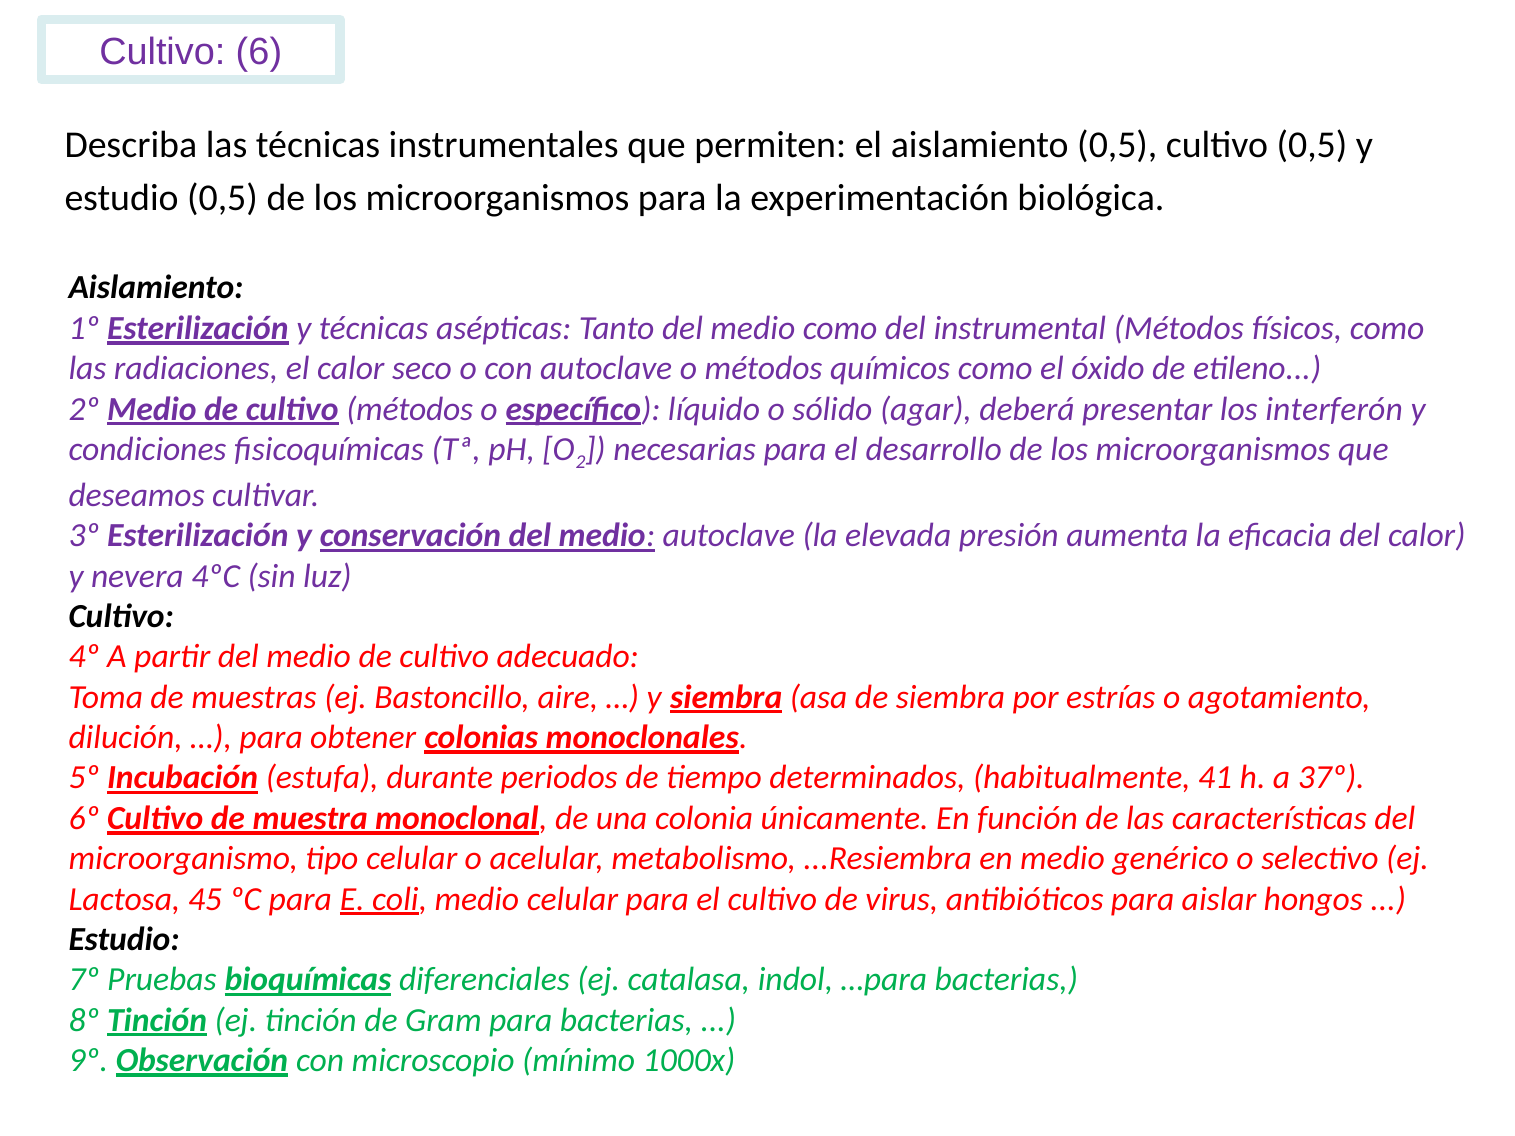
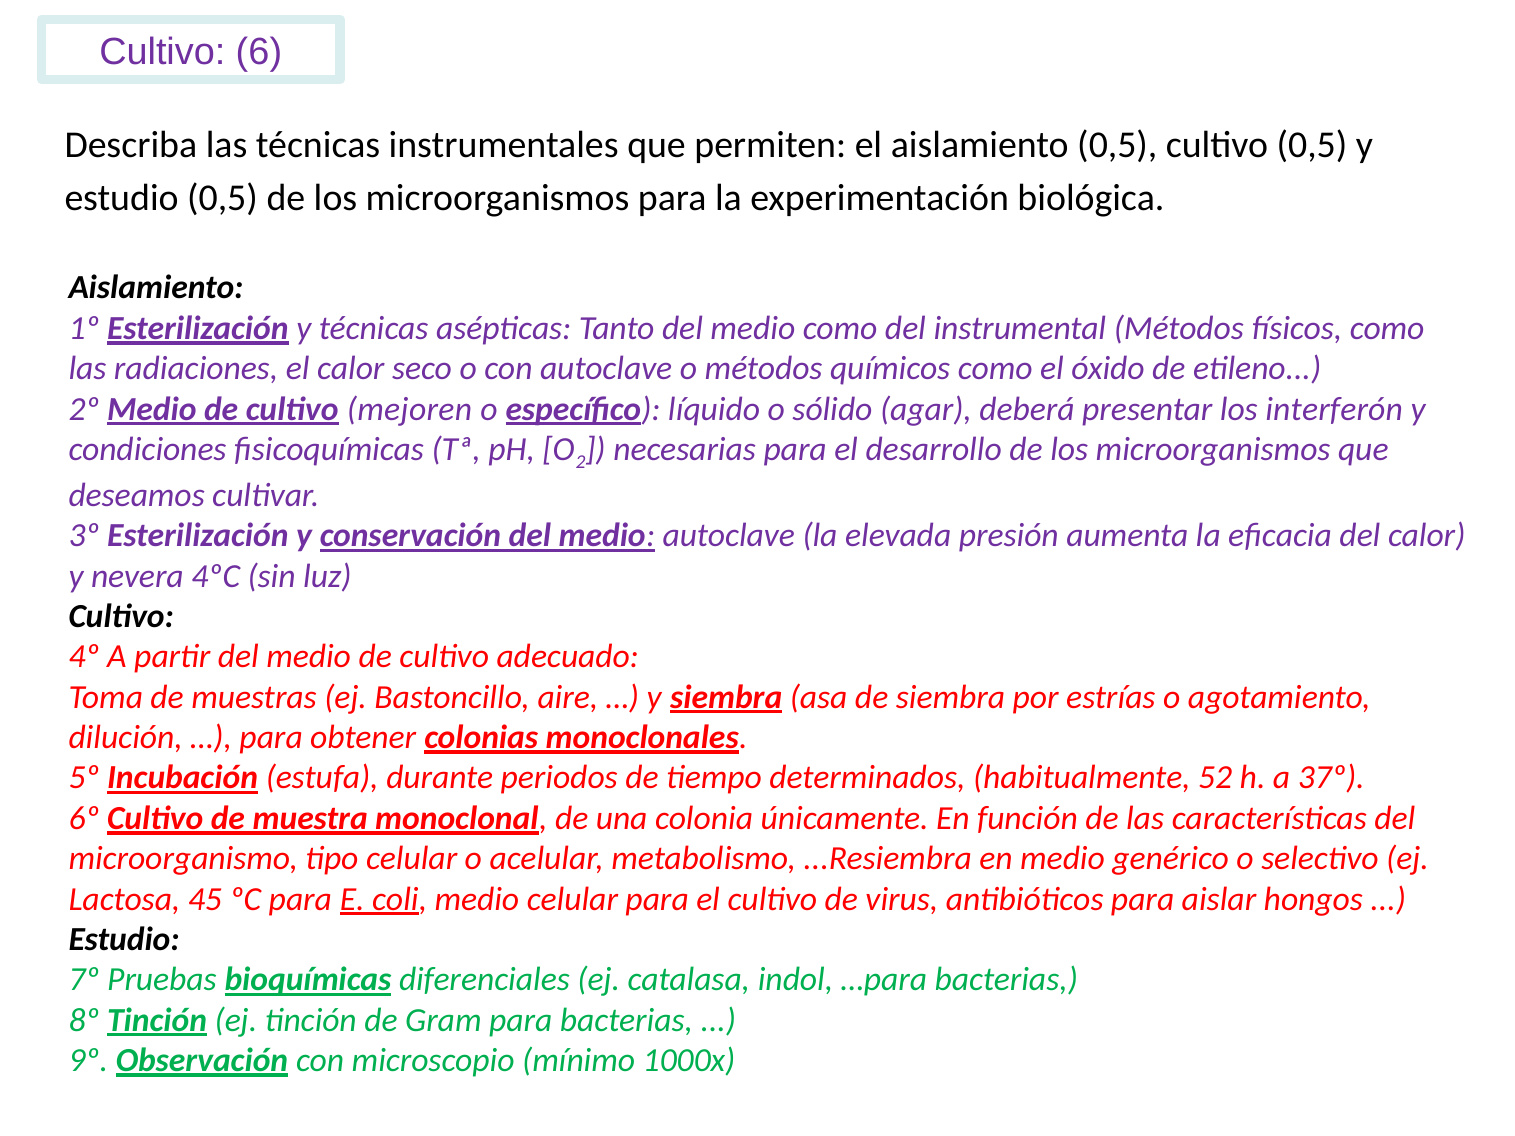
cultivo métodos: métodos -> mejoren (409, 409)
41: 41 -> 52 (1215, 778)
